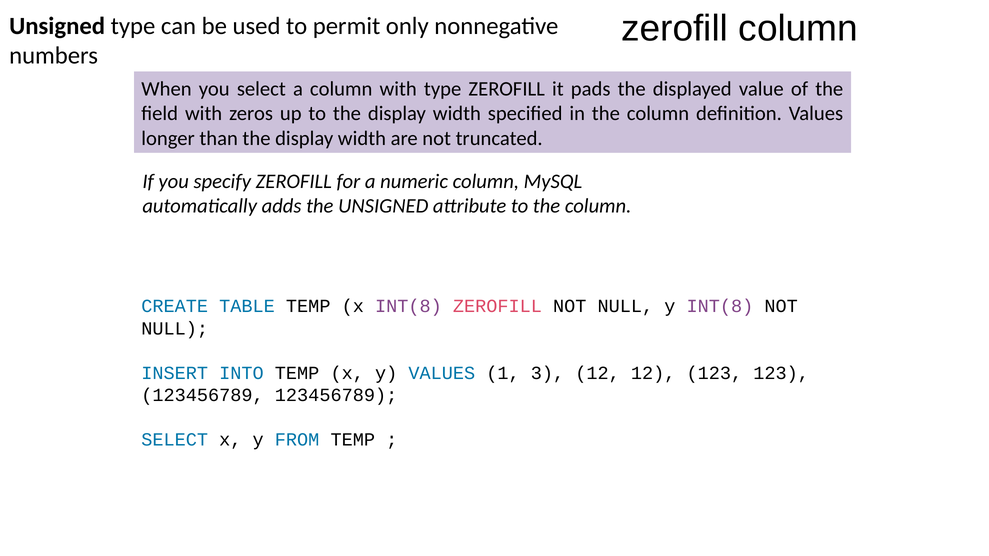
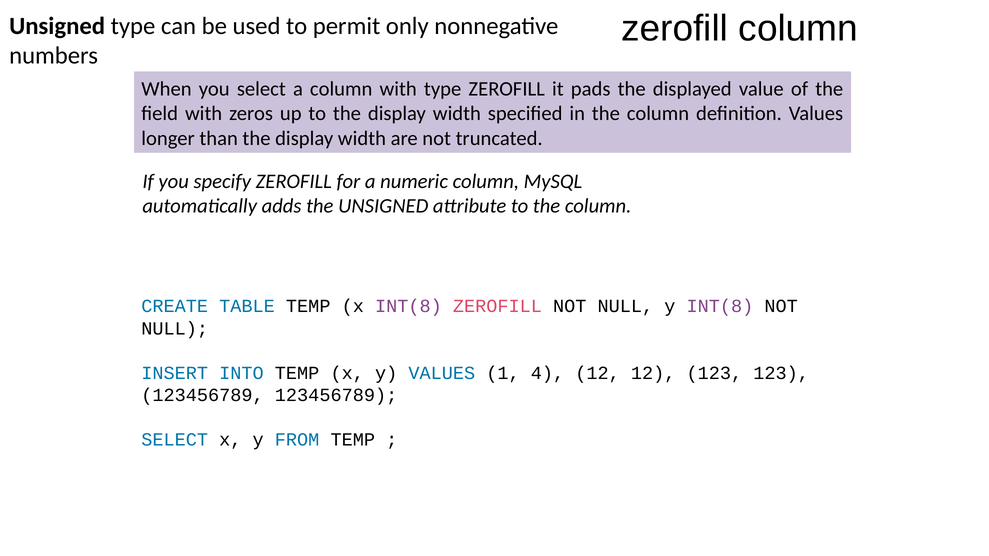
3: 3 -> 4 (547, 373)
